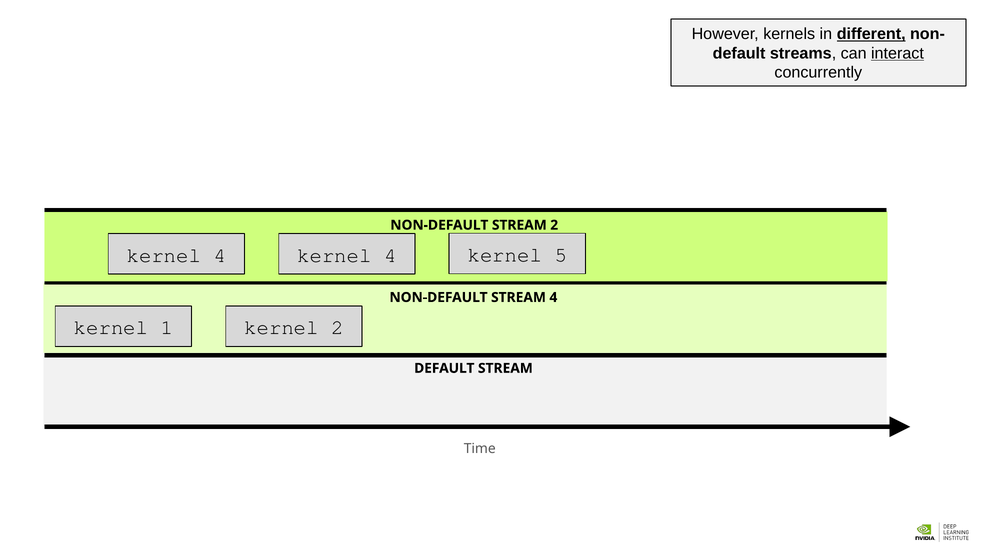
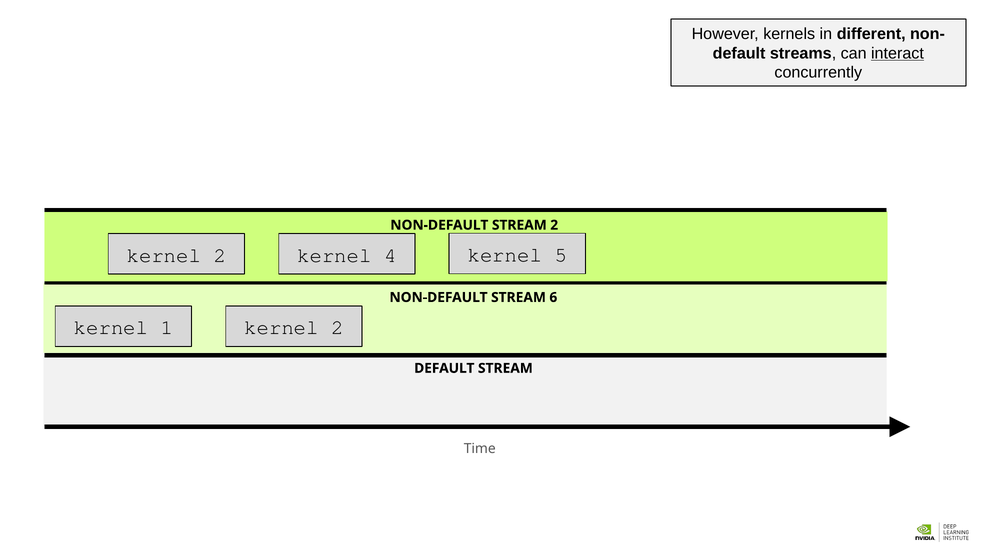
different underline: present -> none (871, 34)
4: 4 -> 2 (220, 255)
STREAM 4: 4 -> 6 (553, 297)
